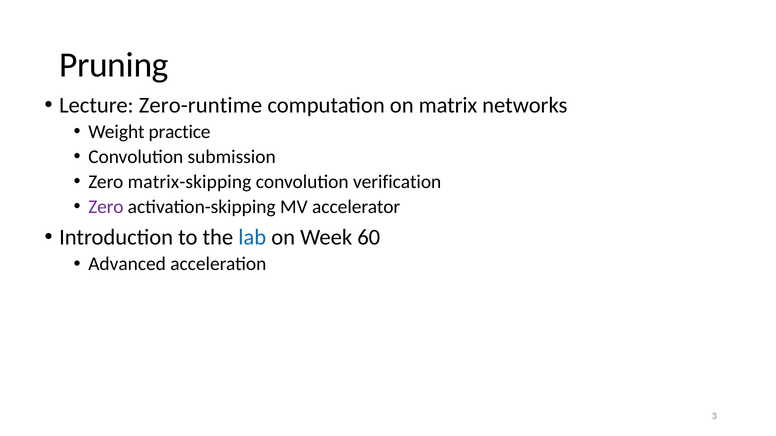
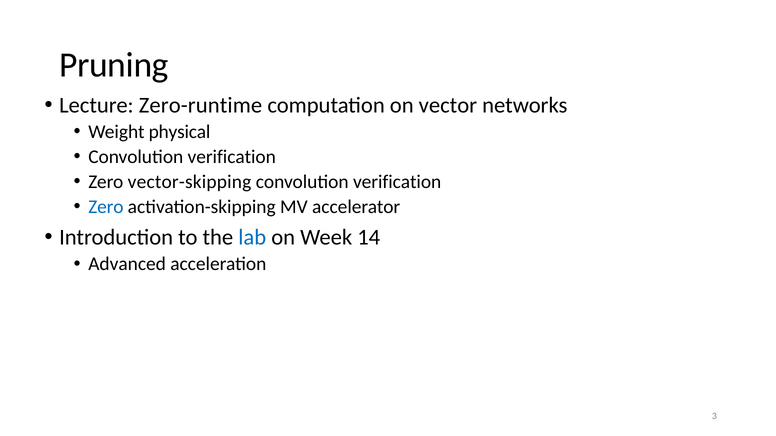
matrix: matrix -> vector (448, 105)
practice: practice -> physical (180, 132)
submission: submission -> verification (232, 157)
matrix-skipping: matrix-skipping -> vector-skipping (190, 182)
Zero colour: purple -> blue (106, 207)
60: 60 -> 14 (369, 238)
